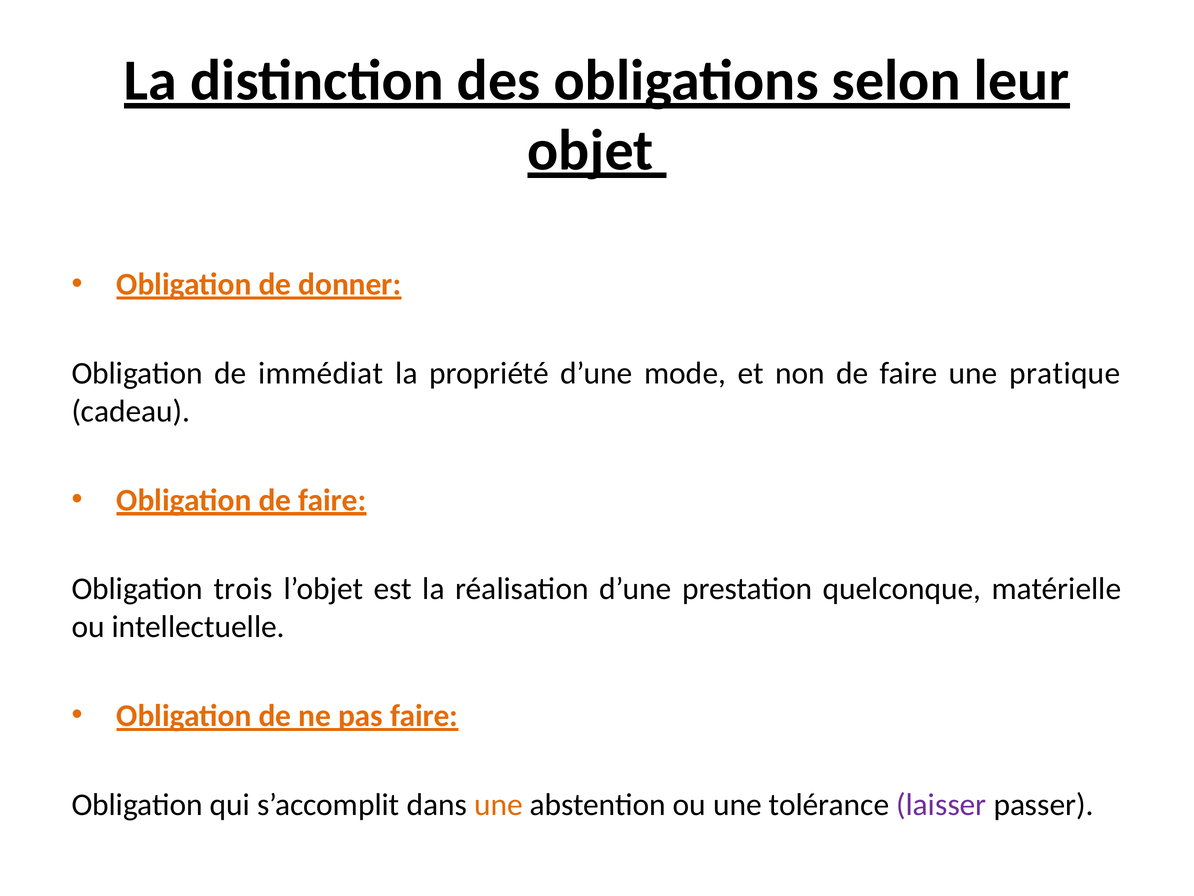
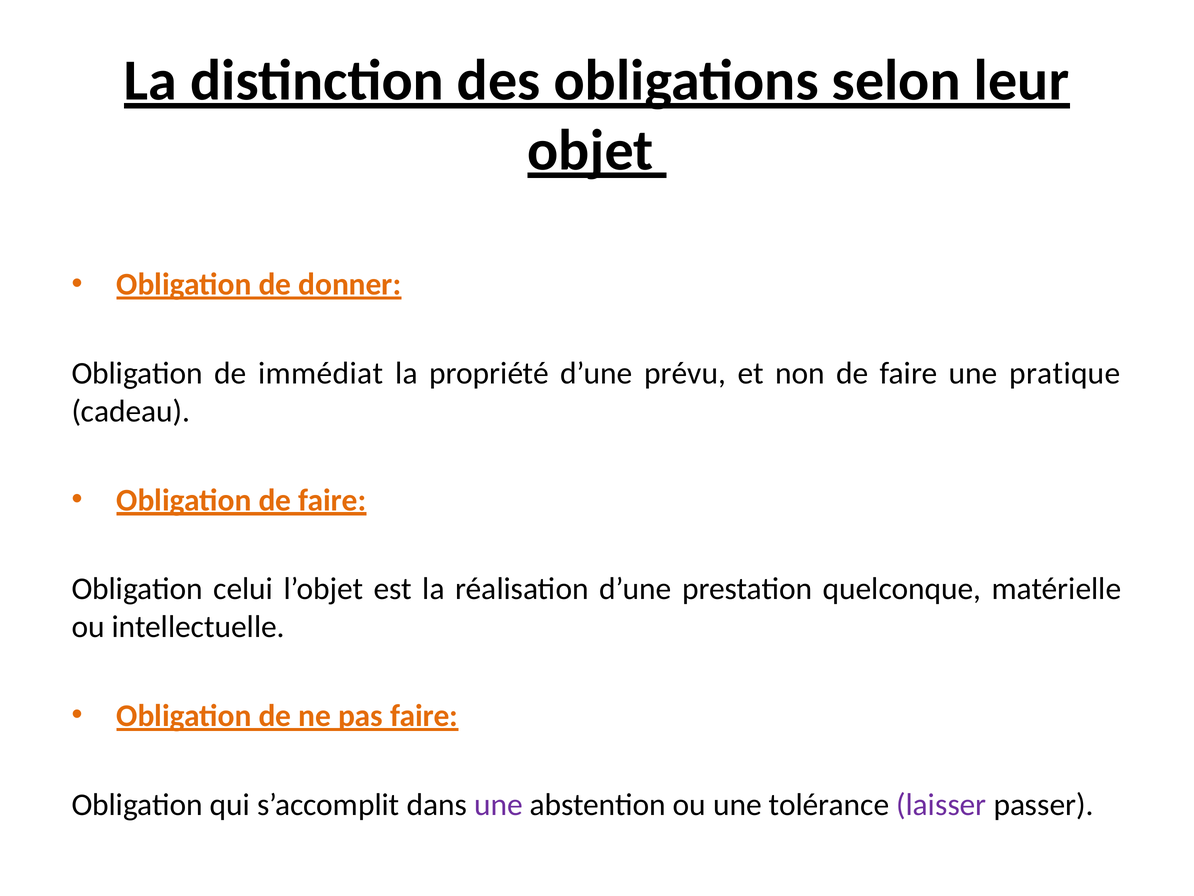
mode: mode -> prévu (685, 373)
trois: trois -> celui (243, 589)
une colour: orange -> purple (498, 804)
